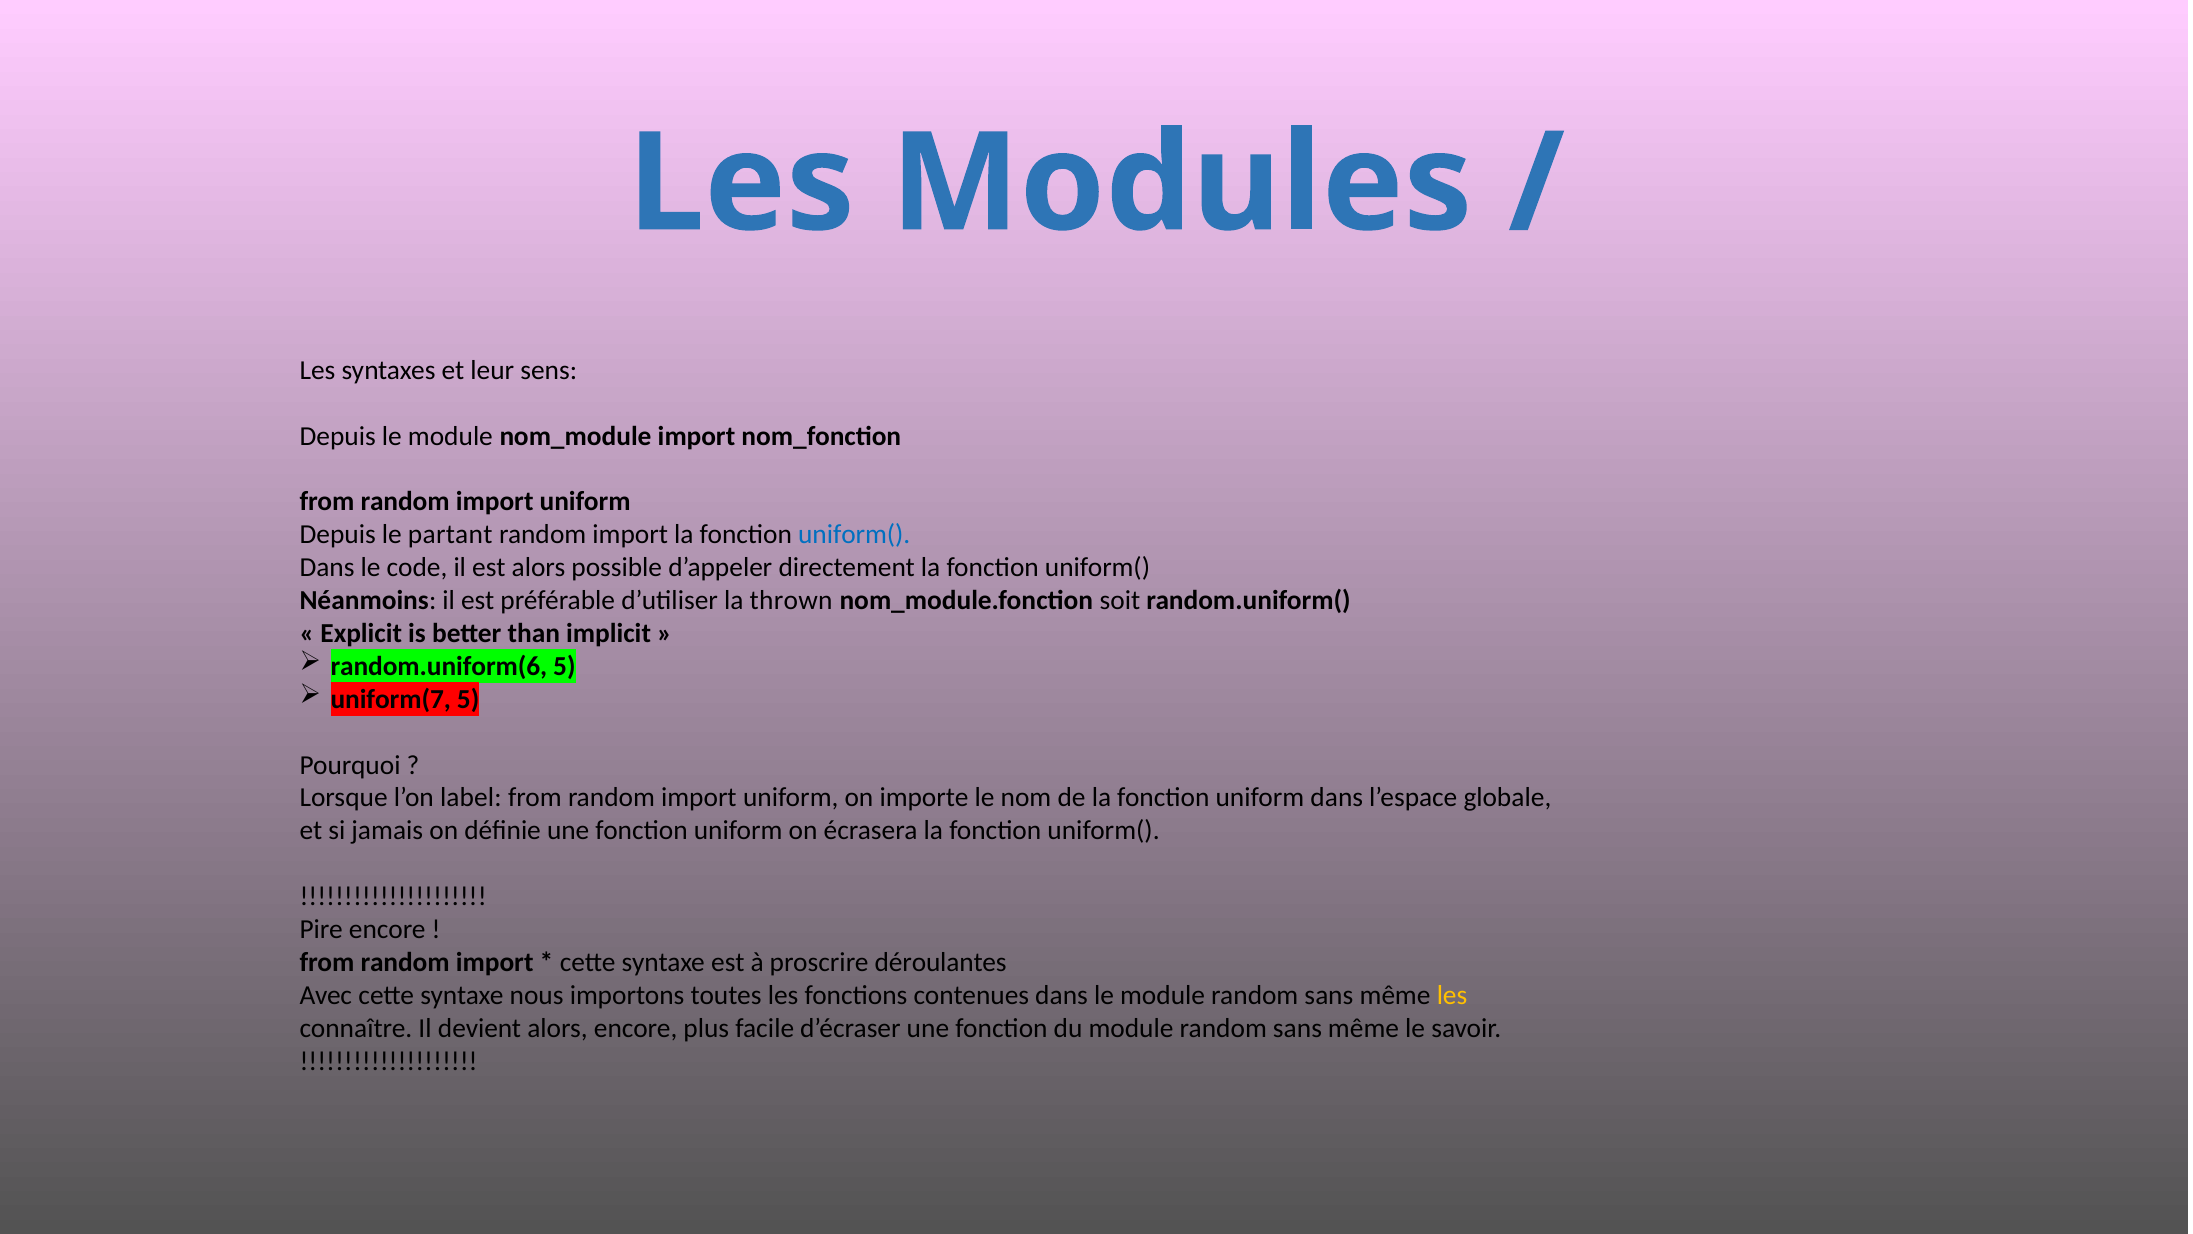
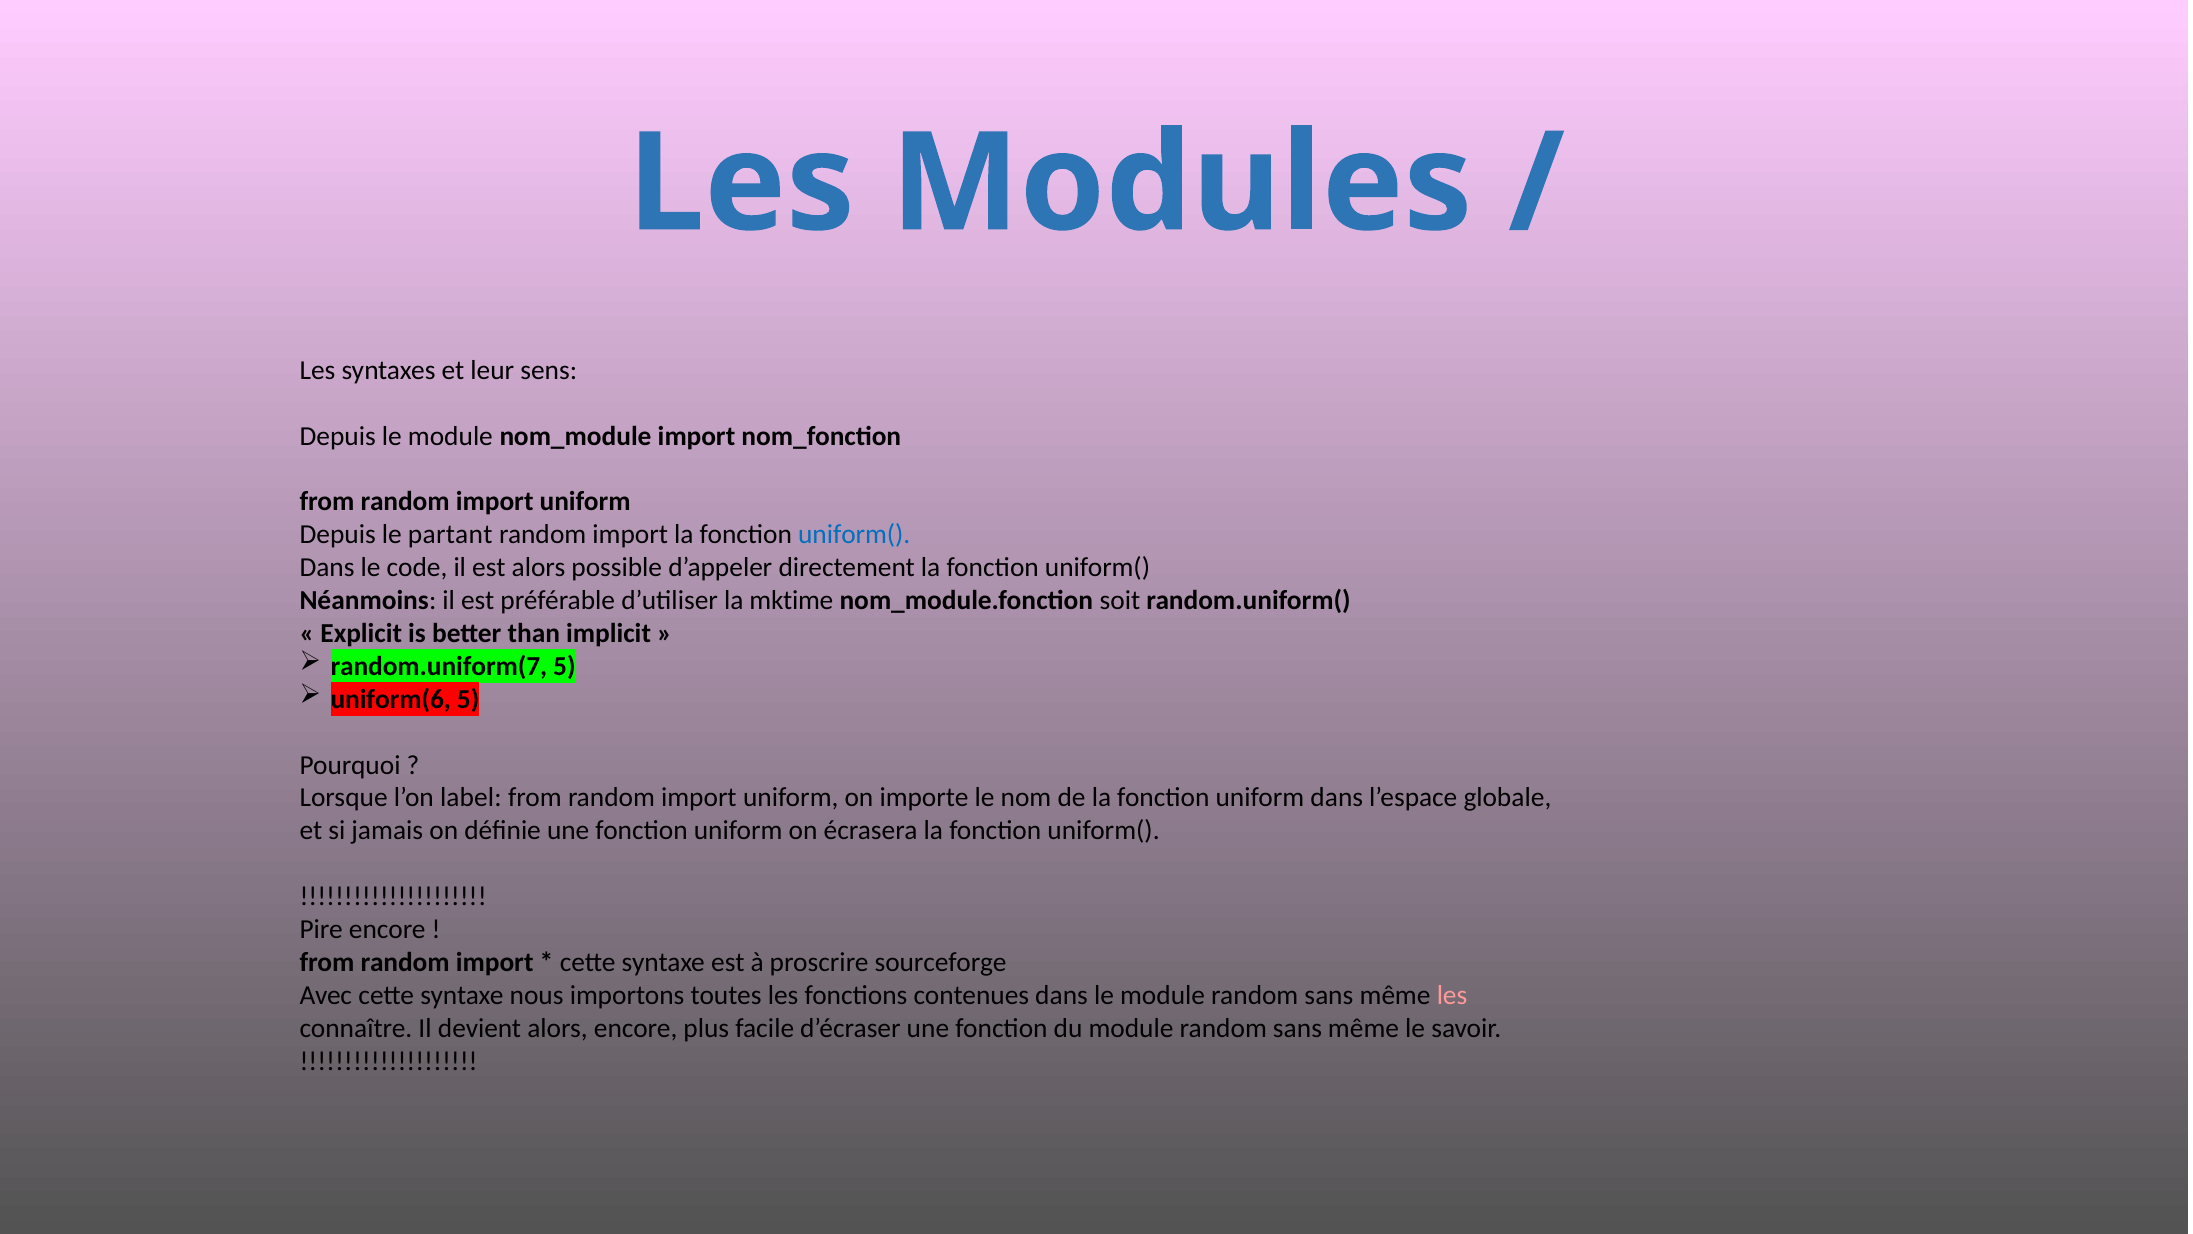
thrown: thrown -> mktime (791, 600)
random.uniform(6: random.uniform(6 -> random.uniform(7 (439, 666)
uniform(7: uniform(7 -> uniform(6 (391, 699)
déroulantes: déroulantes -> sourceforge (941, 962)
les colour: yellow -> pink (1452, 995)
